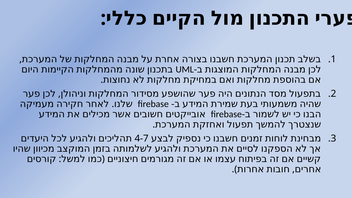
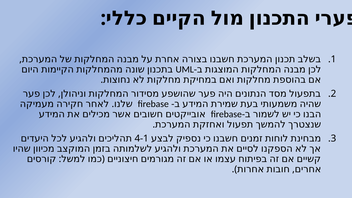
4-7: 4-7 -> 4-1 (142, 138)
